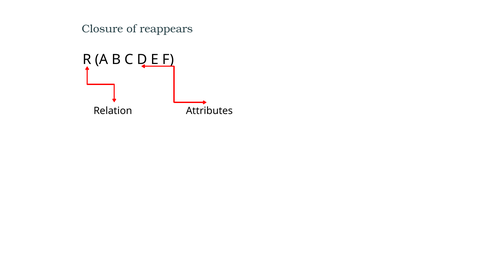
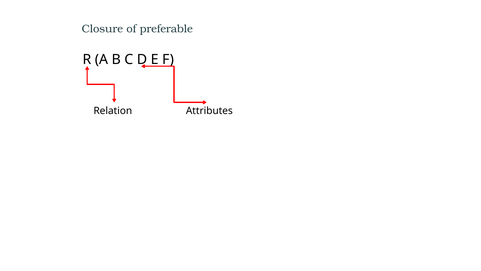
reappears: reappears -> preferable (166, 29)
